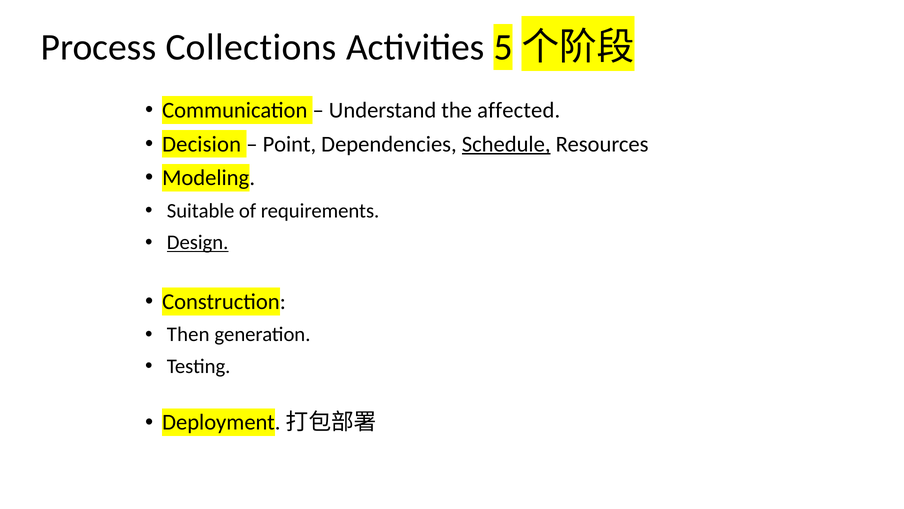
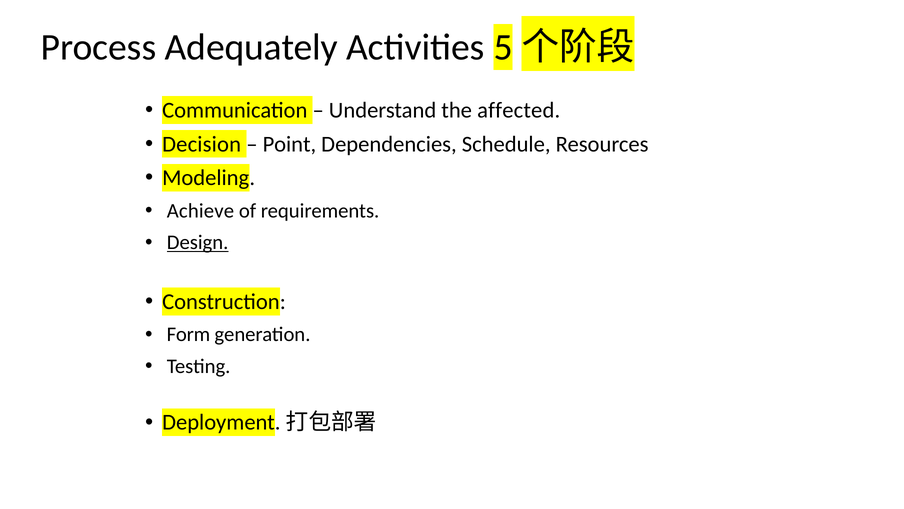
Collections: Collections -> Adequately (251, 47)
Schedule underline: present -> none (506, 144)
Suitable: Suitable -> Achieve (200, 211)
Then: Then -> Form (188, 334)
